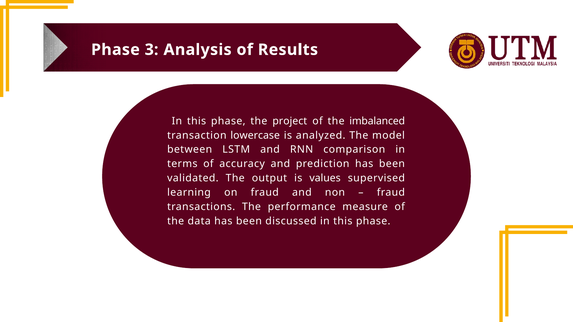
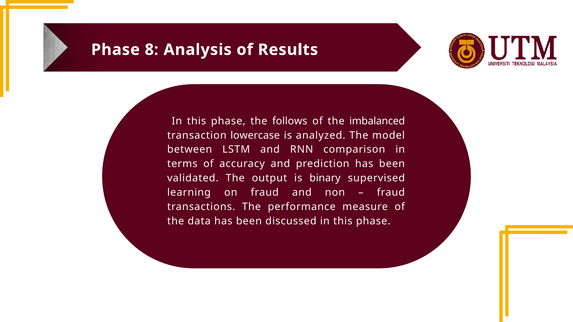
3: 3 -> 8 (152, 50)
project: project -> follows (290, 121)
values: values -> binary (325, 178)
